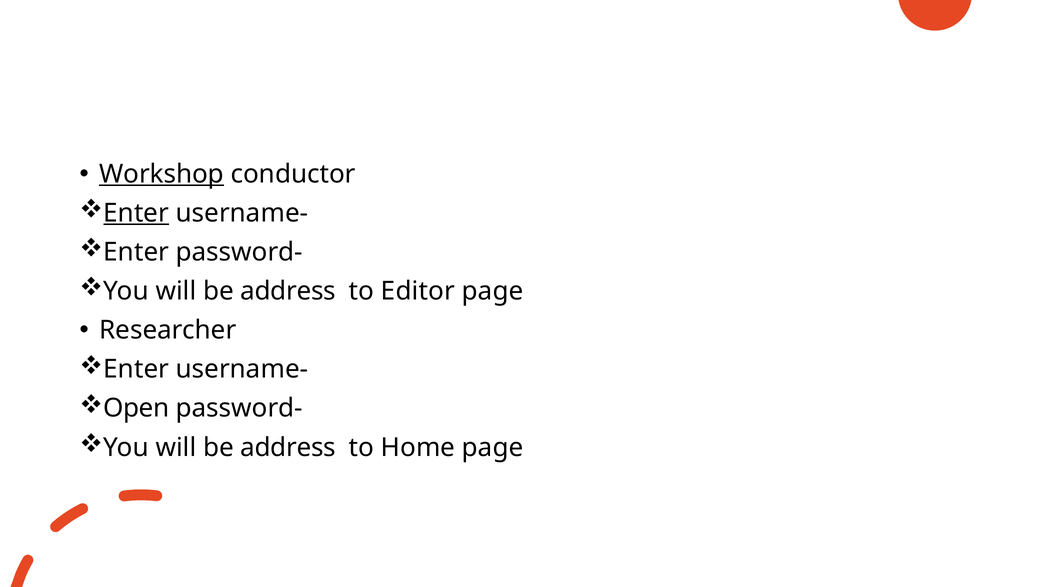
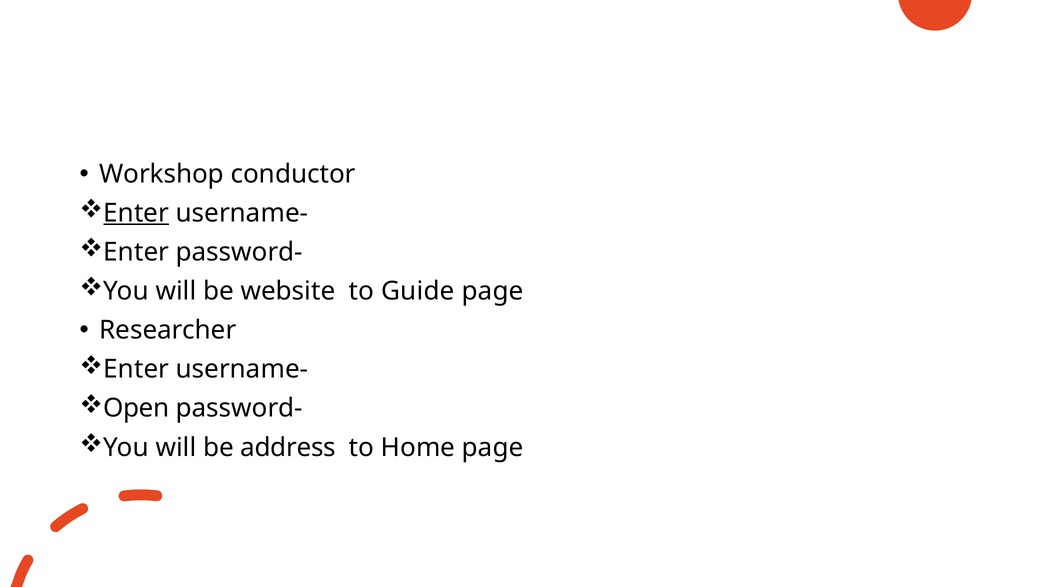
Workshop underline: present -> none (162, 174)
address: address -> website (288, 291)
Editor: Editor -> Guide (418, 291)
